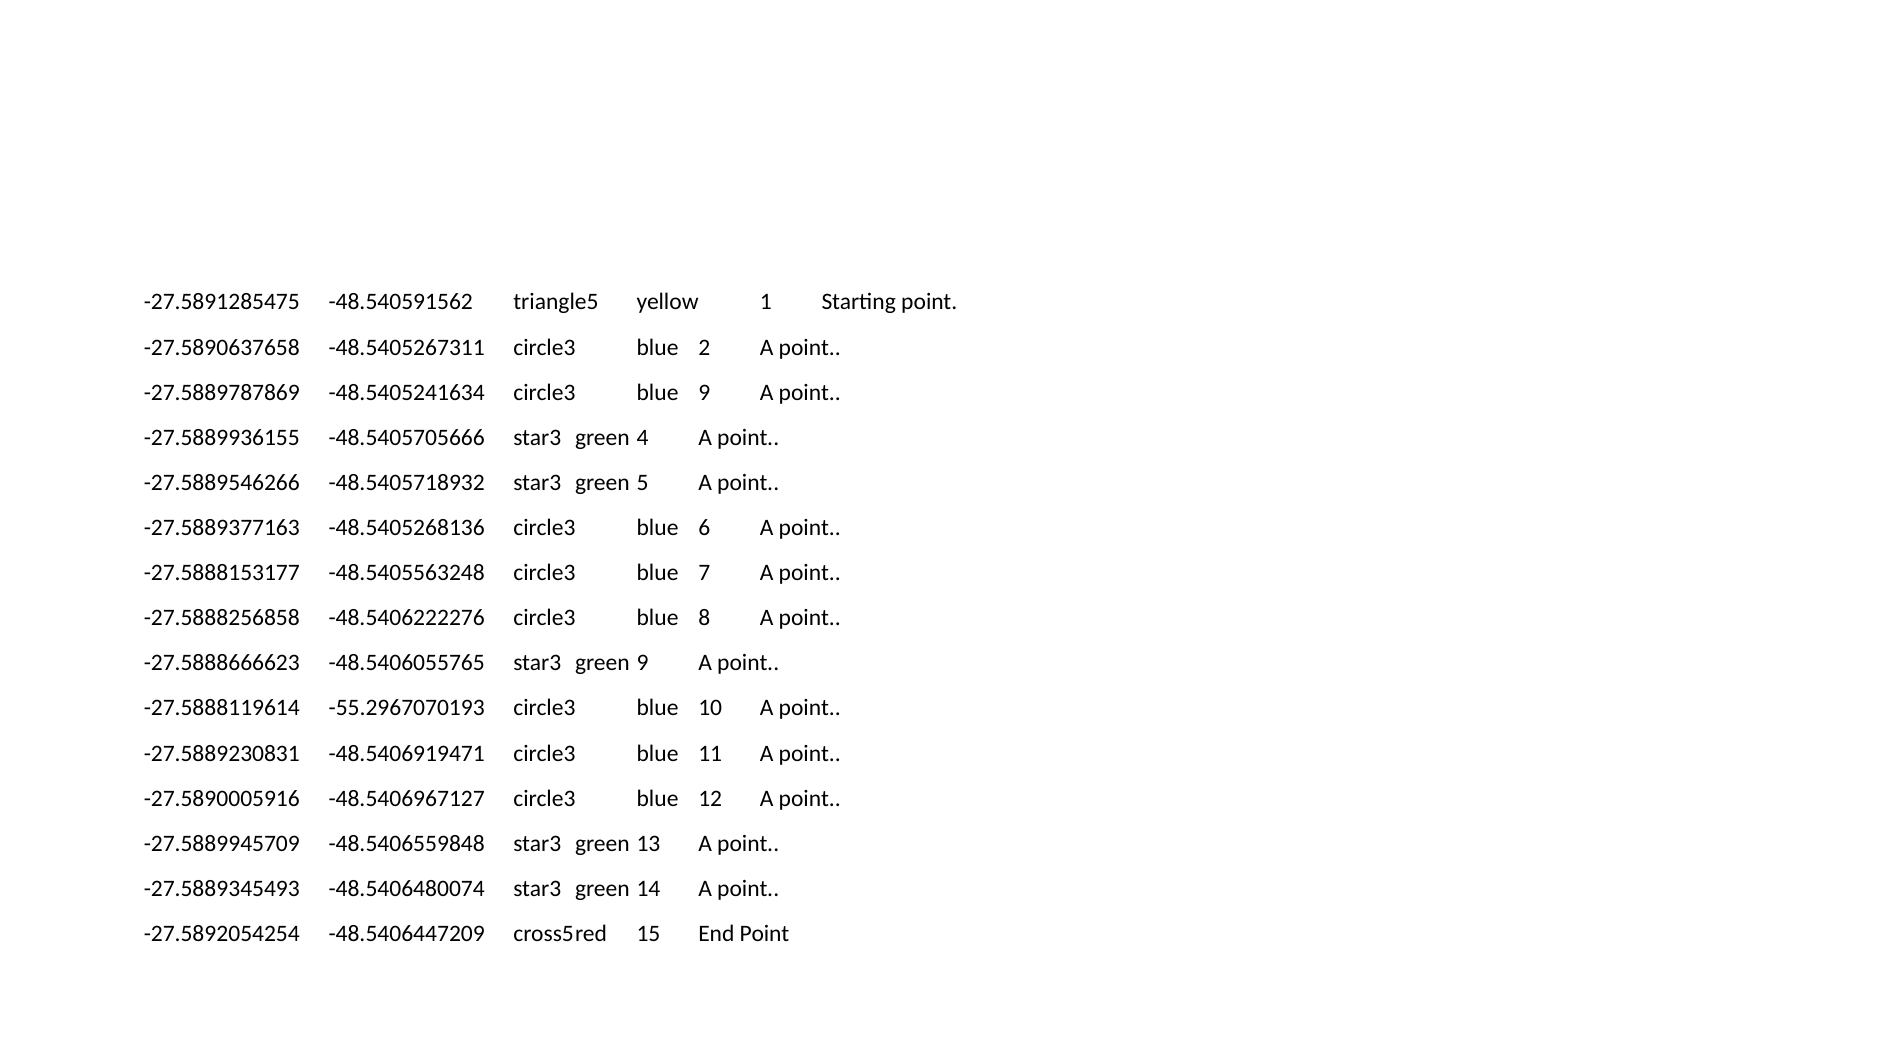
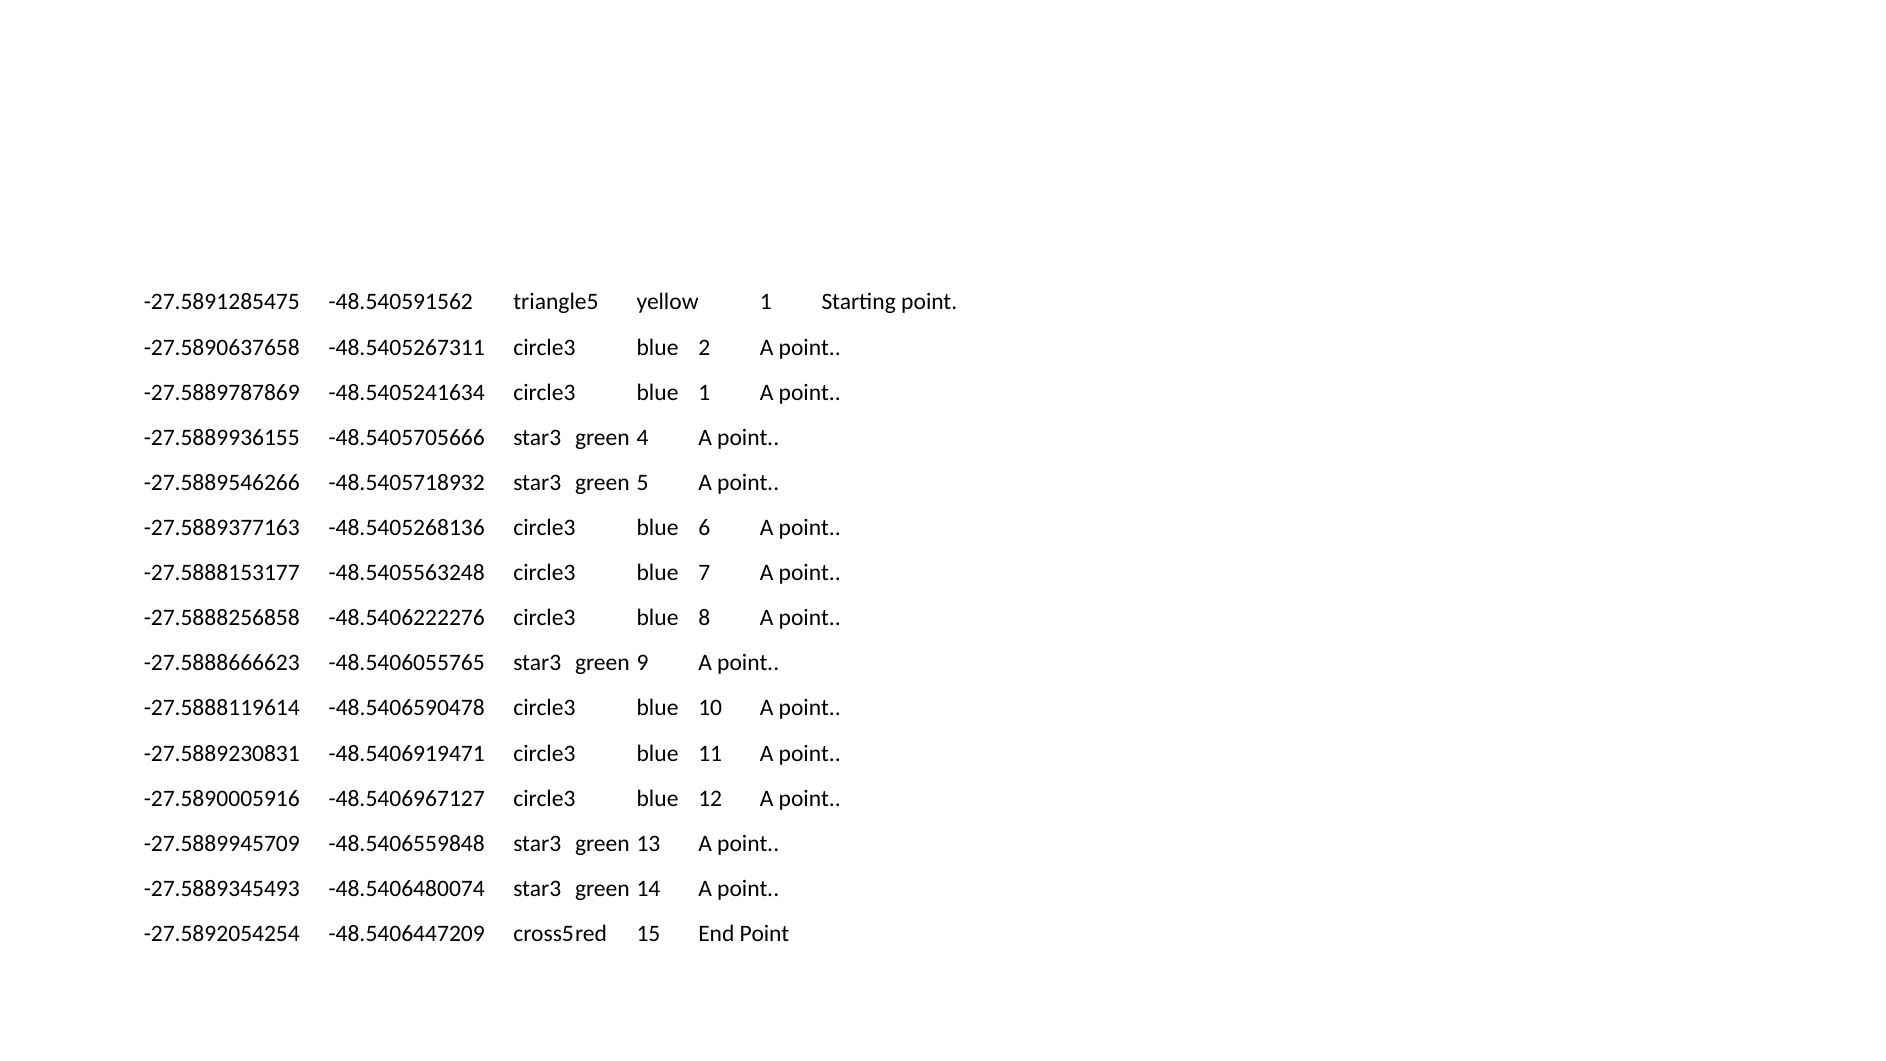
blue 9: 9 -> 1 (704, 392)
-55.2967070193: -55.2967070193 -> -48.5406590478 (407, 708)
